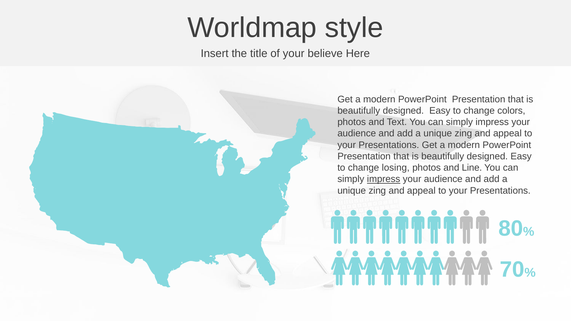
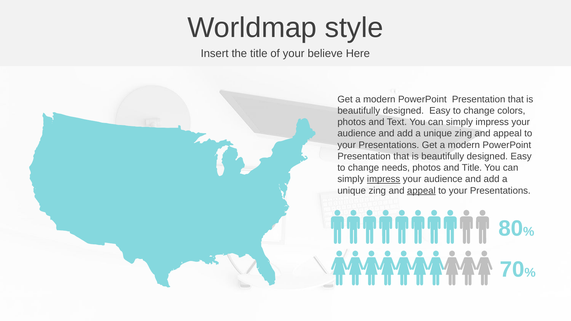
losing: losing -> needs (396, 168)
and Line: Line -> Title (472, 168)
appeal underline: none -> present (421, 191)
